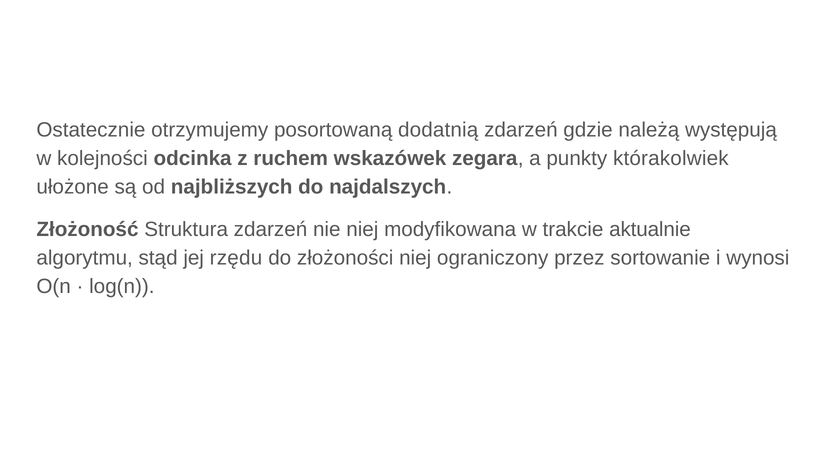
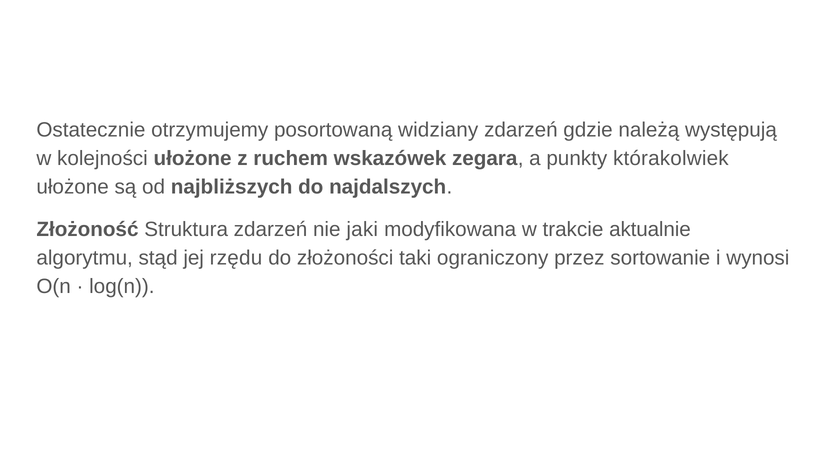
dodatnią: dodatnią -> widziany (438, 130)
kolejności odcinka: odcinka -> ułożone (193, 159)
nie niej: niej -> jaki (362, 229)
złożoności niej: niej -> taki (415, 258)
